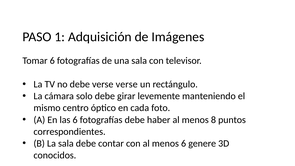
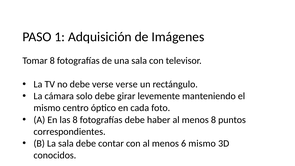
Tomar 6: 6 -> 8 (52, 61)
las 6: 6 -> 8 (75, 120)
6 genere: genere -> mismo (202, 143)
